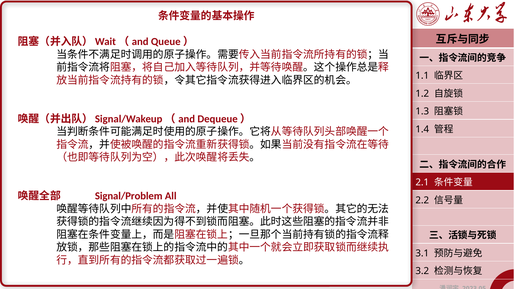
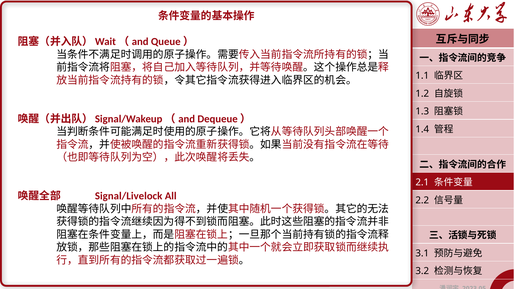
Signal/Problem: Signal/Problem -> Signal/Livelock (129, 196)
